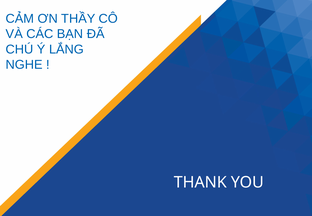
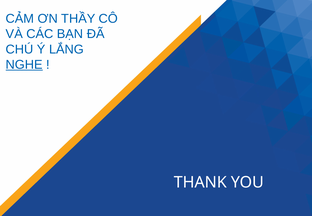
NGHE underline: none -> present (24, 65)
